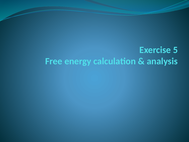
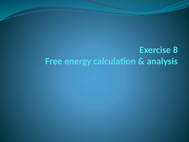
5: 5 -> 8 (175, 50)
